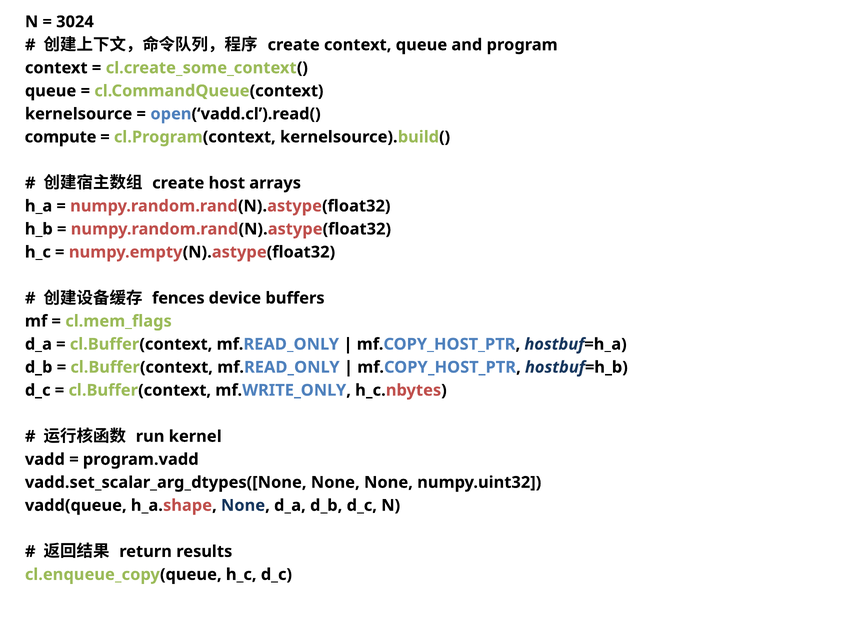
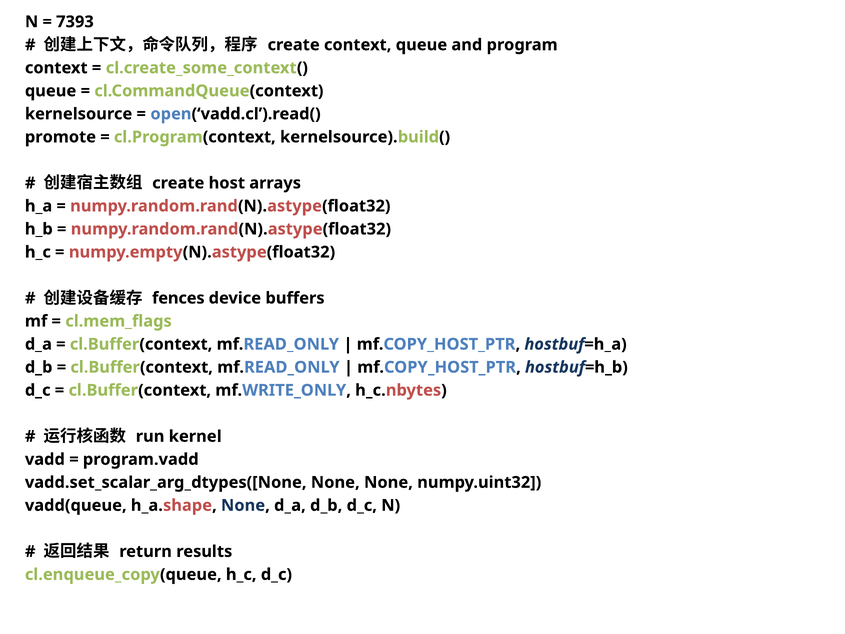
3024: 3024 -> 7393 (75, 22)
compute: compute -> promote (60, 137)
